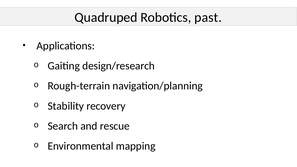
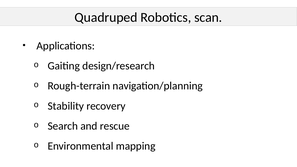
past: past -> scan (208, 17)
